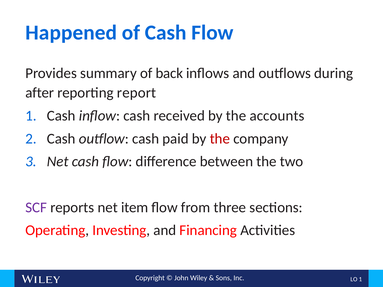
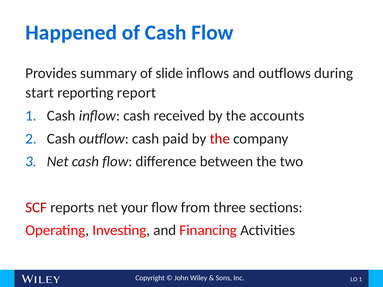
back: back -> slide (169, 73)
after: after -> start (40, 93)
SCF colour: purple -> red (36, 208)
item: item -> your (135, 208)
